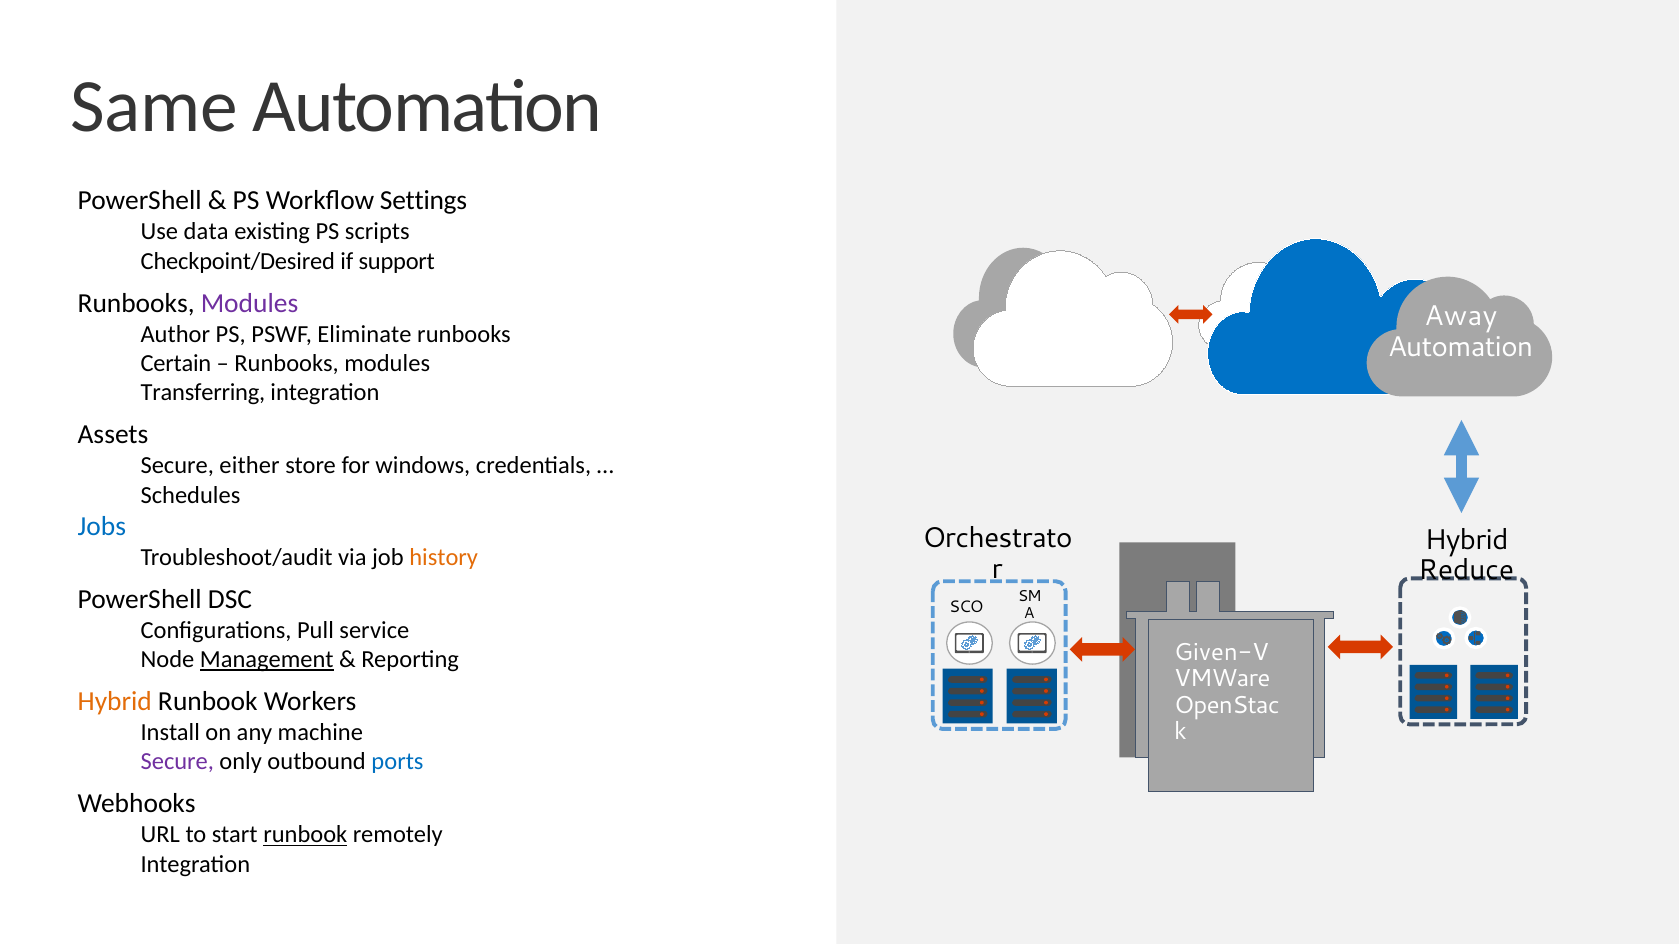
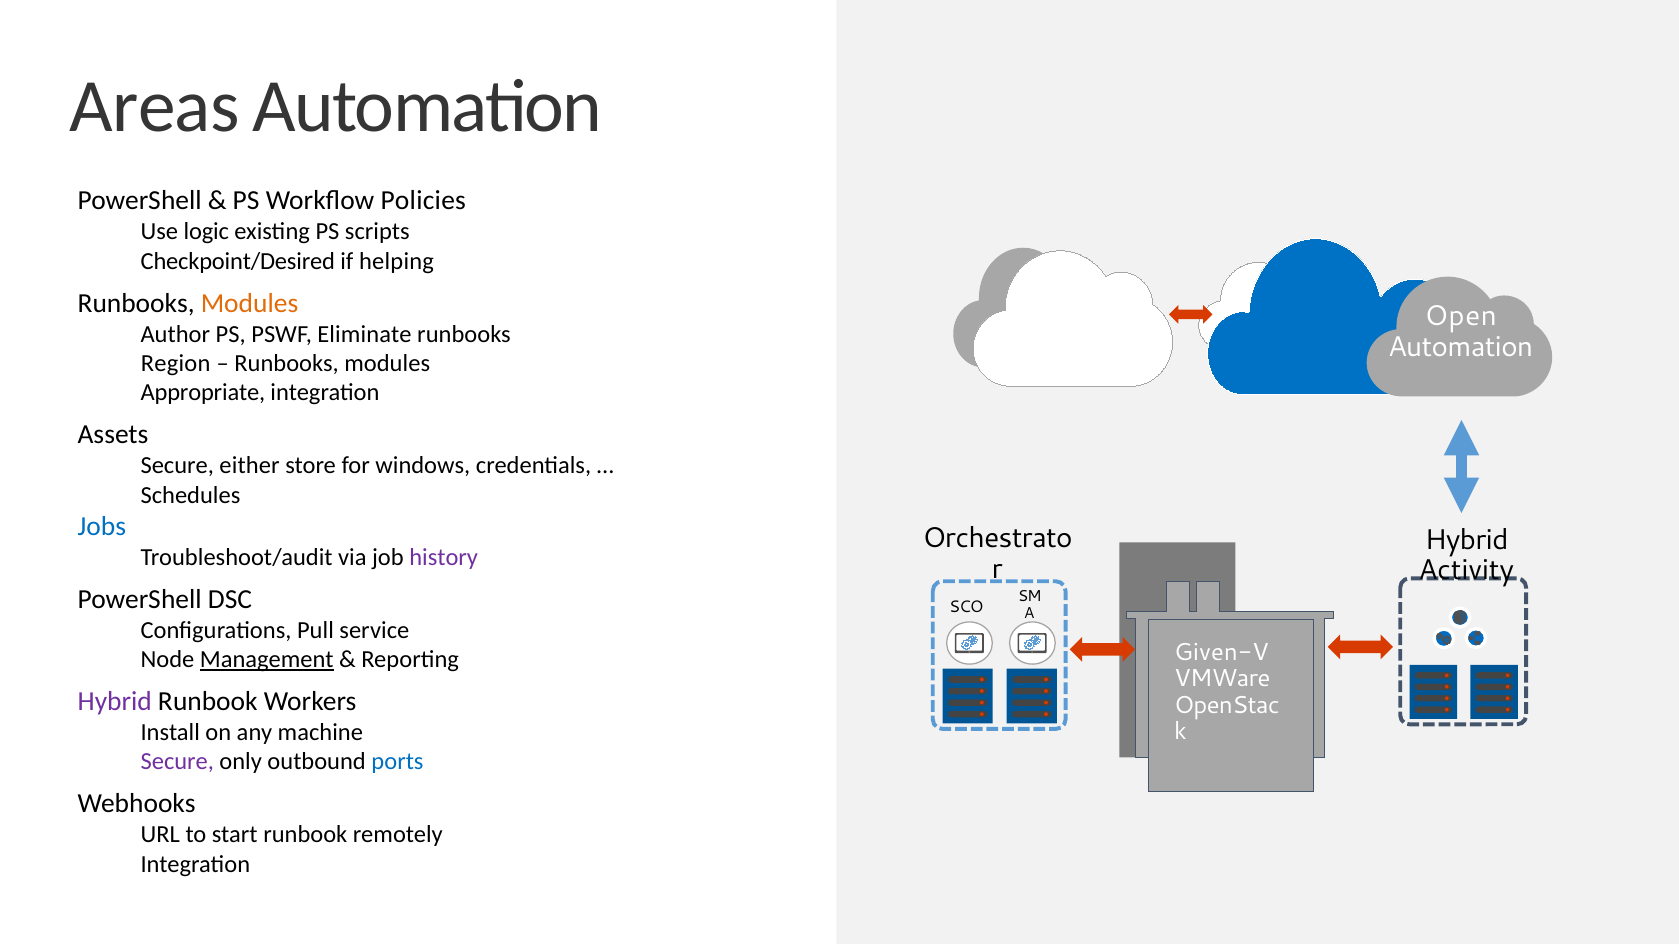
Same: Same -> Areas (155, 107)
Settings: Settings -> Policies (423, 201)
data: data -> logic (206, 232)
support: support -> helping (397, 261)
Modules colour: purple -> orange (250, 303)
Away: Away -> Open (1461, 316)
Certain: Certain -> Region (176, 364)
Transferring: Transferring -> Appropriate (203, 393)
history colour: orange -> purple (444, 558)
Reduce: Reduce -> Activity (1466, 571)
Hybrid colour: orange -> purple (115, 702)
runbook underline: present -> none (305, 835)
